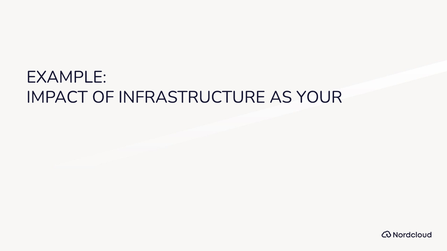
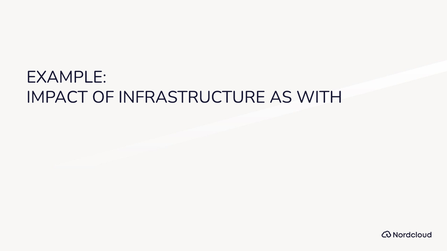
YOUR: YOUR -> WITH (319, 97)
